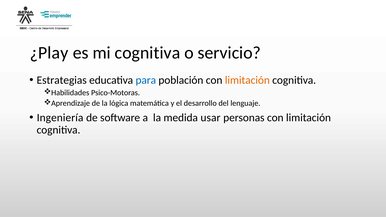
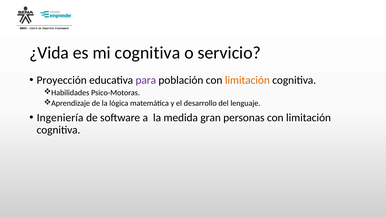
¿Play: ¿Play -> ¿Vida (49, 53)
Estrategias: Estrategias -> Proyección (62, 80)
para colour: blue -> purple (146, 80)
usar: usar -> gran (211, 118)
